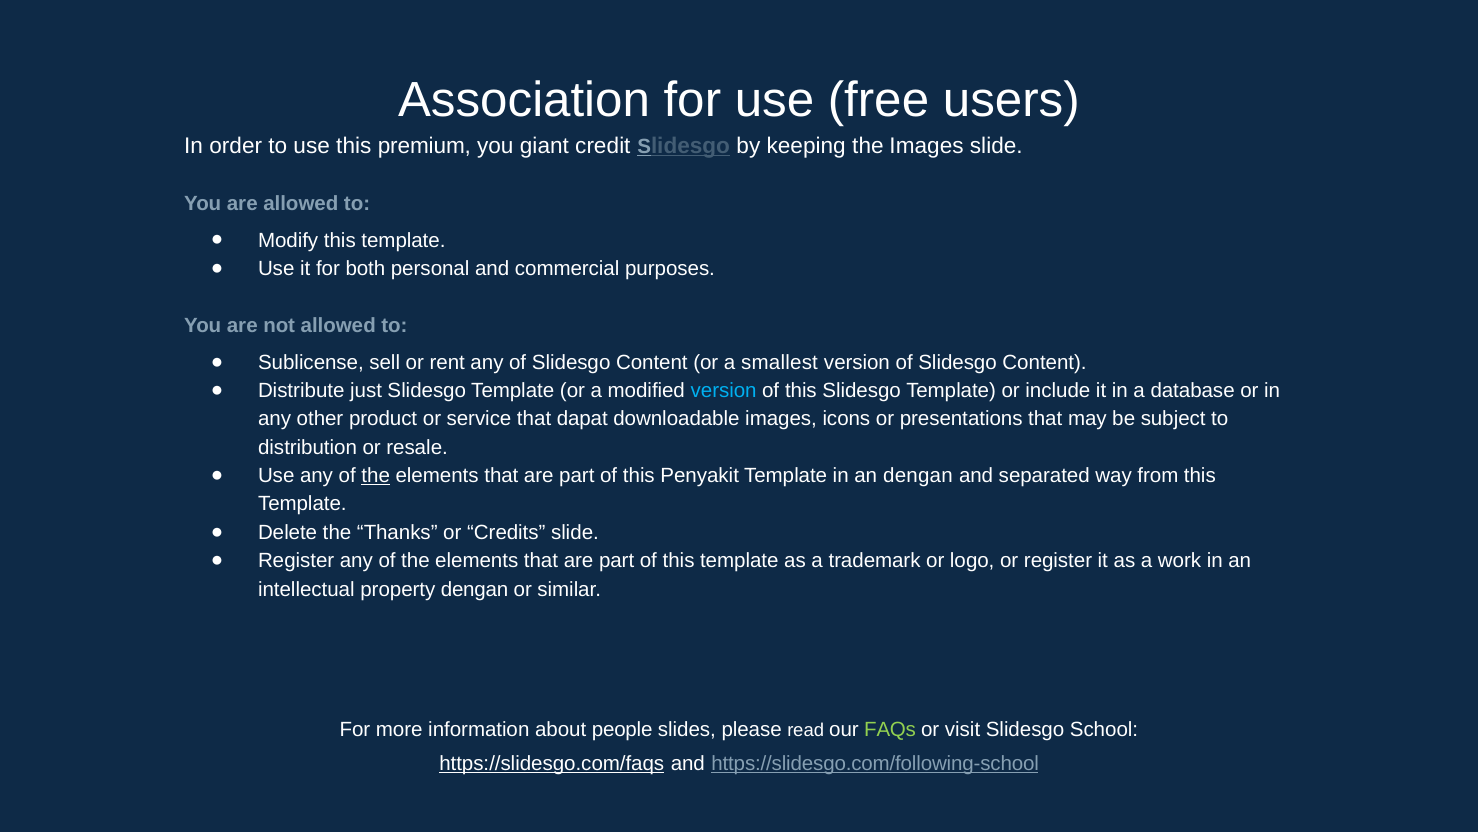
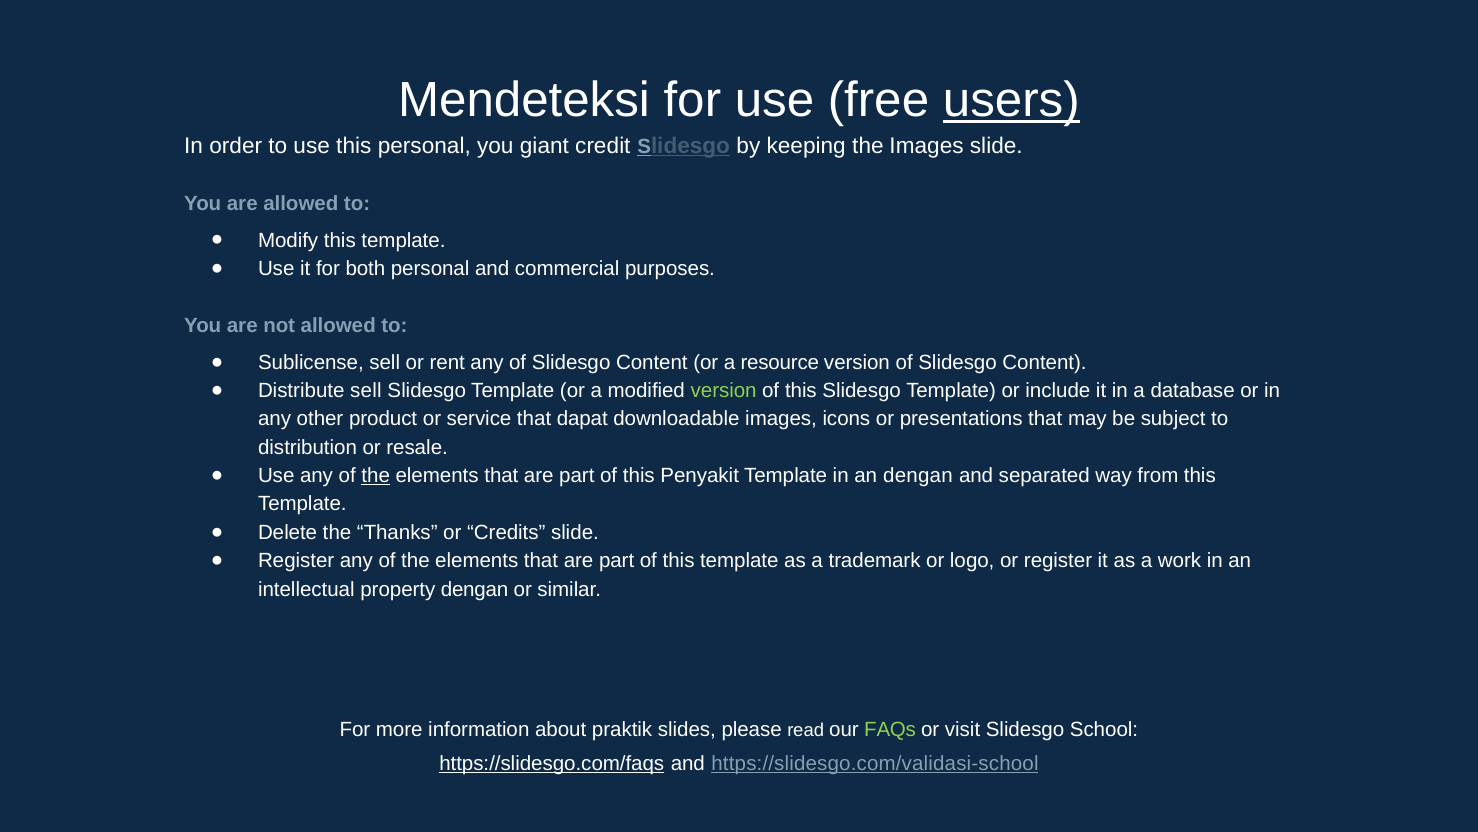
Association: Association -> Mendeteksi (524, 100)
users underline: none -> present (1011, 100)
this premium: premium -> personal (424, 145)
smallest: smallest -> resource (780, 362)
Distribute just: just -> sell (366, 390)
version colour: light blue -> light green (724, 390)
people: people -> praktik (622, 730)
https://slidesgo.com/following-school: https://slidesgo.com/following-school -> https://slidesgo.com/validasi-school (875, 763)
